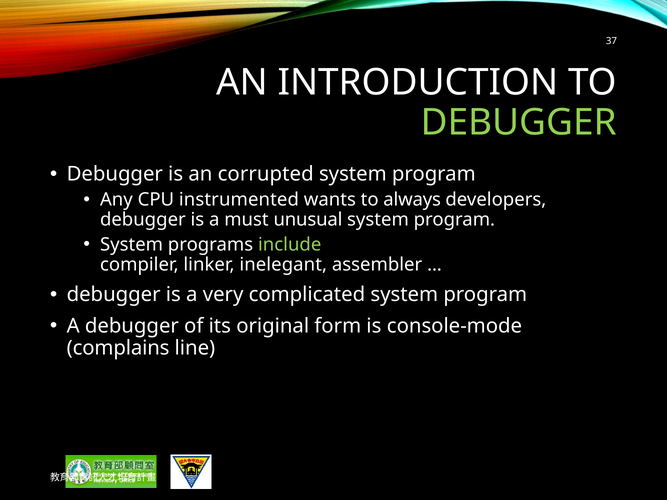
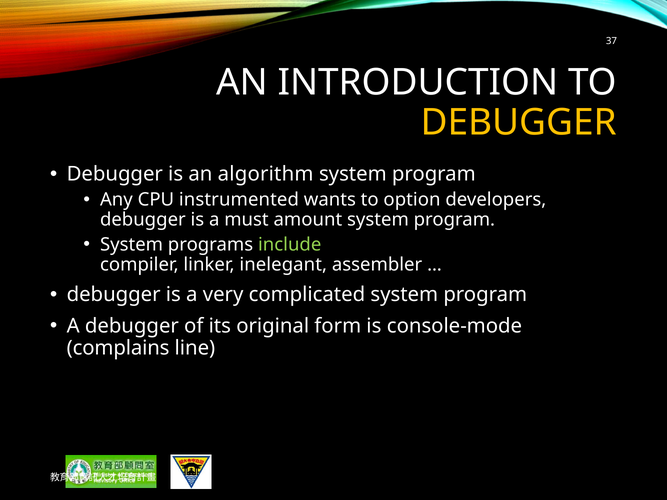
DEBUGGER colour: light green -> yellow (519, 123)
corrupted: corrupted -> algorithm (266, 174)
always: always -> option (412, 200)
unusual: unusual -> amount (308, 220)
